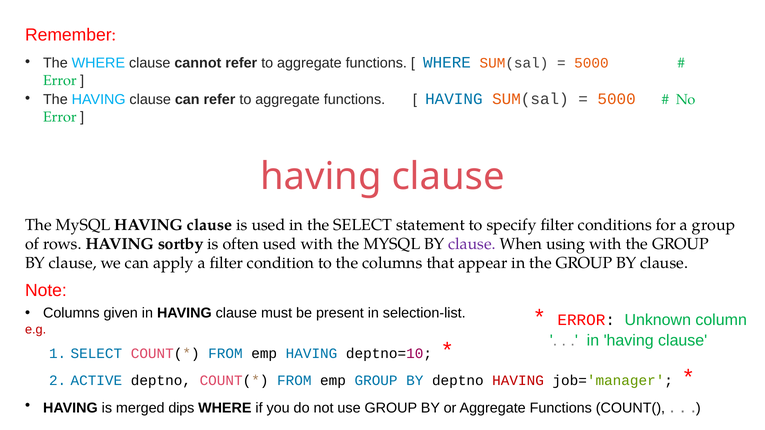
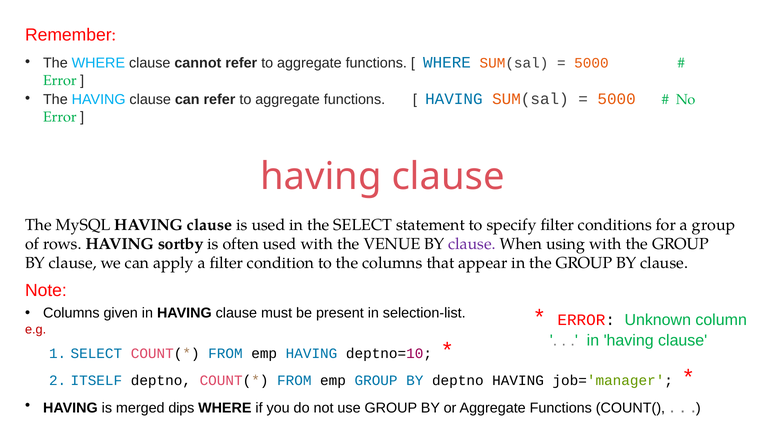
with the MYSQL: MYSQL -> VENUE (392, 244)
ACTIVE: ACTIVE -> ITSELF (96, 381)
HAVING colour: red -> black (518, 381)
